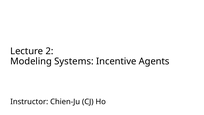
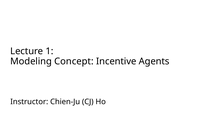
2: 2 -> 1 (49, 51)
Systems: Systems -> Concept (74, 61)
